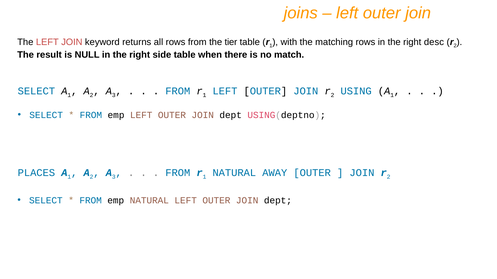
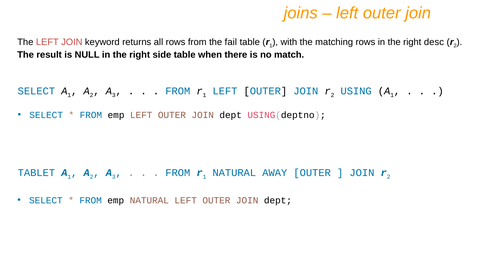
tier: tier -> fail (231, 42)
PLACES: PLACES -> TABLET (36, 173)
